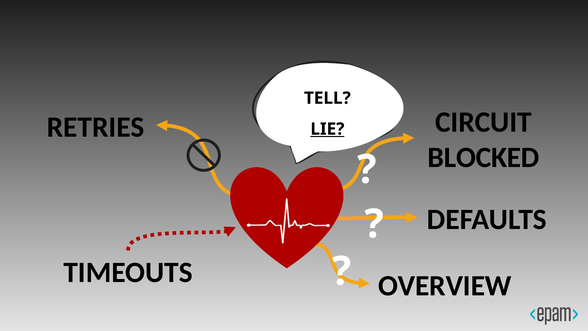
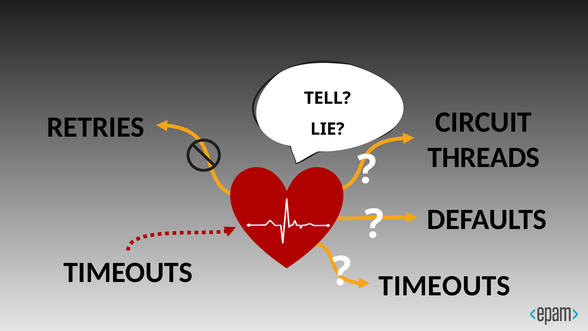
LIE underline: present -> none (327, 129)
BLOCKED: BLOCKED -> THREADS (484, 157)
OVERVIEW: OVERVIEW -> TIMEOUTS (445, 285)
